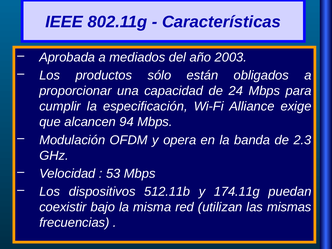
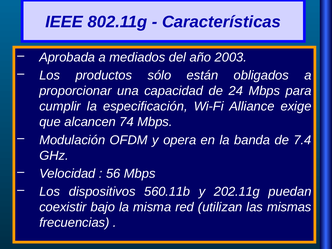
94: 94 -> 74 (127, 122)
2.3: 2.3 -> 7.4 (302, 140)
53: 53 -> 56 (113, 174)
512.11b: 512.11b -> 560.11b (167, 192)
174.11g: 174.11g -> 202.11g (237, 192)
